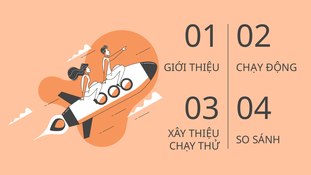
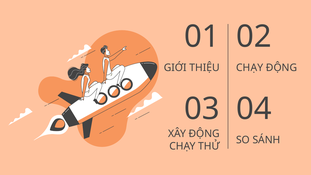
XÂY THIỆU: THIỆU -> ĐỘNG (204, 134)
